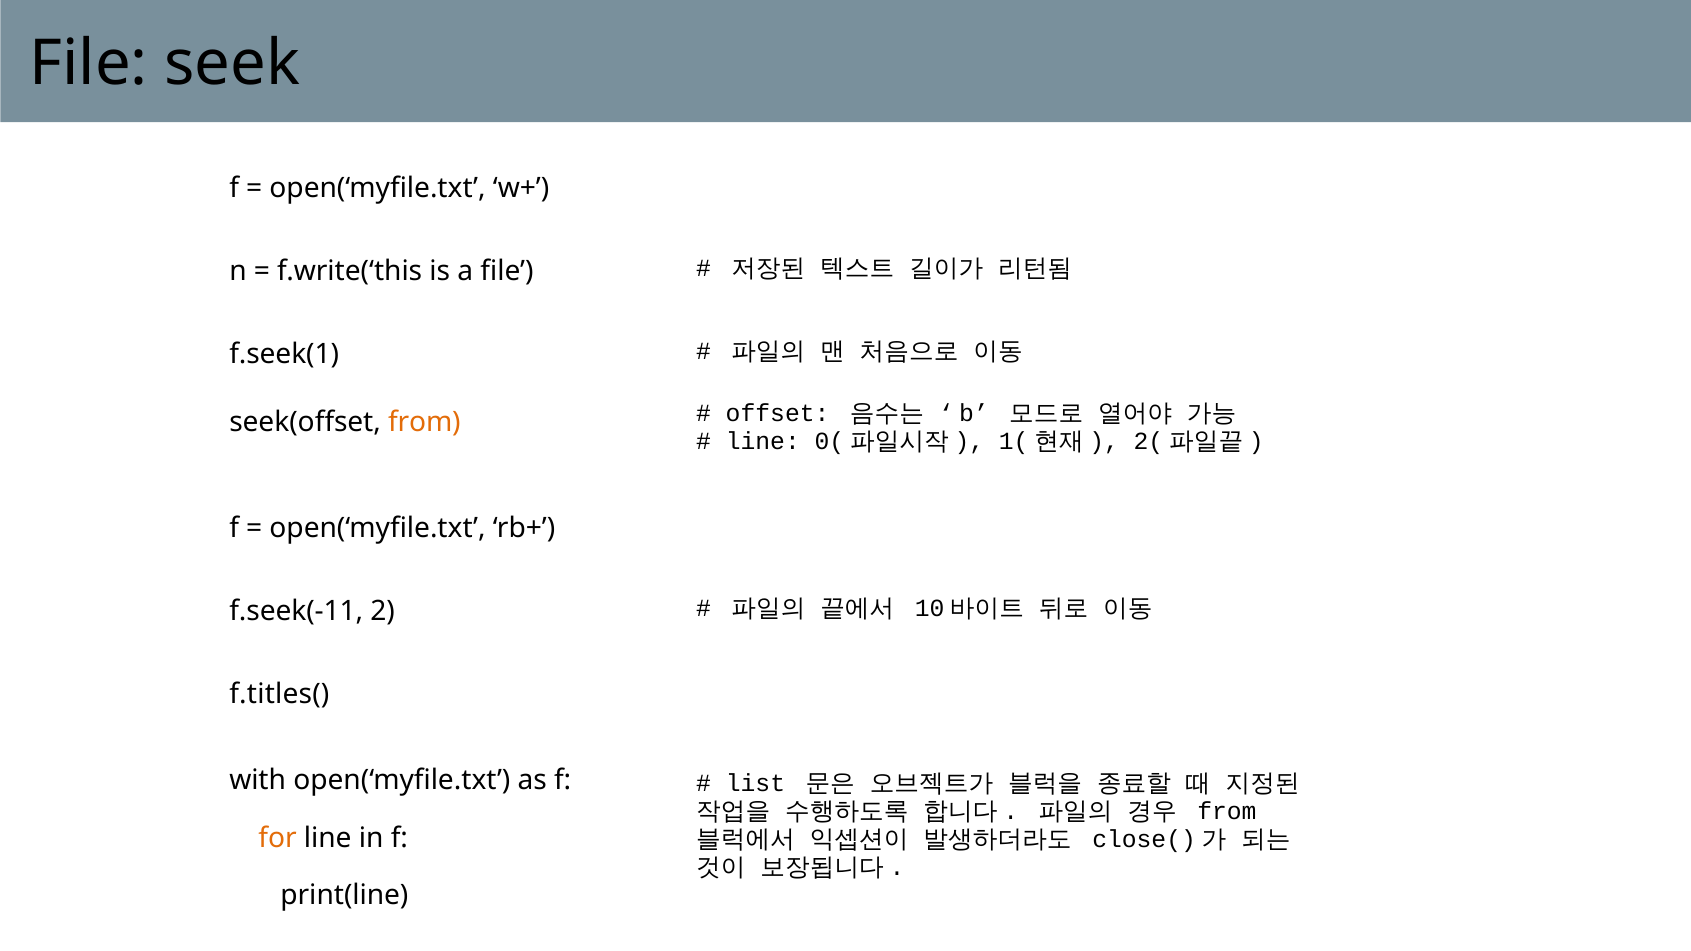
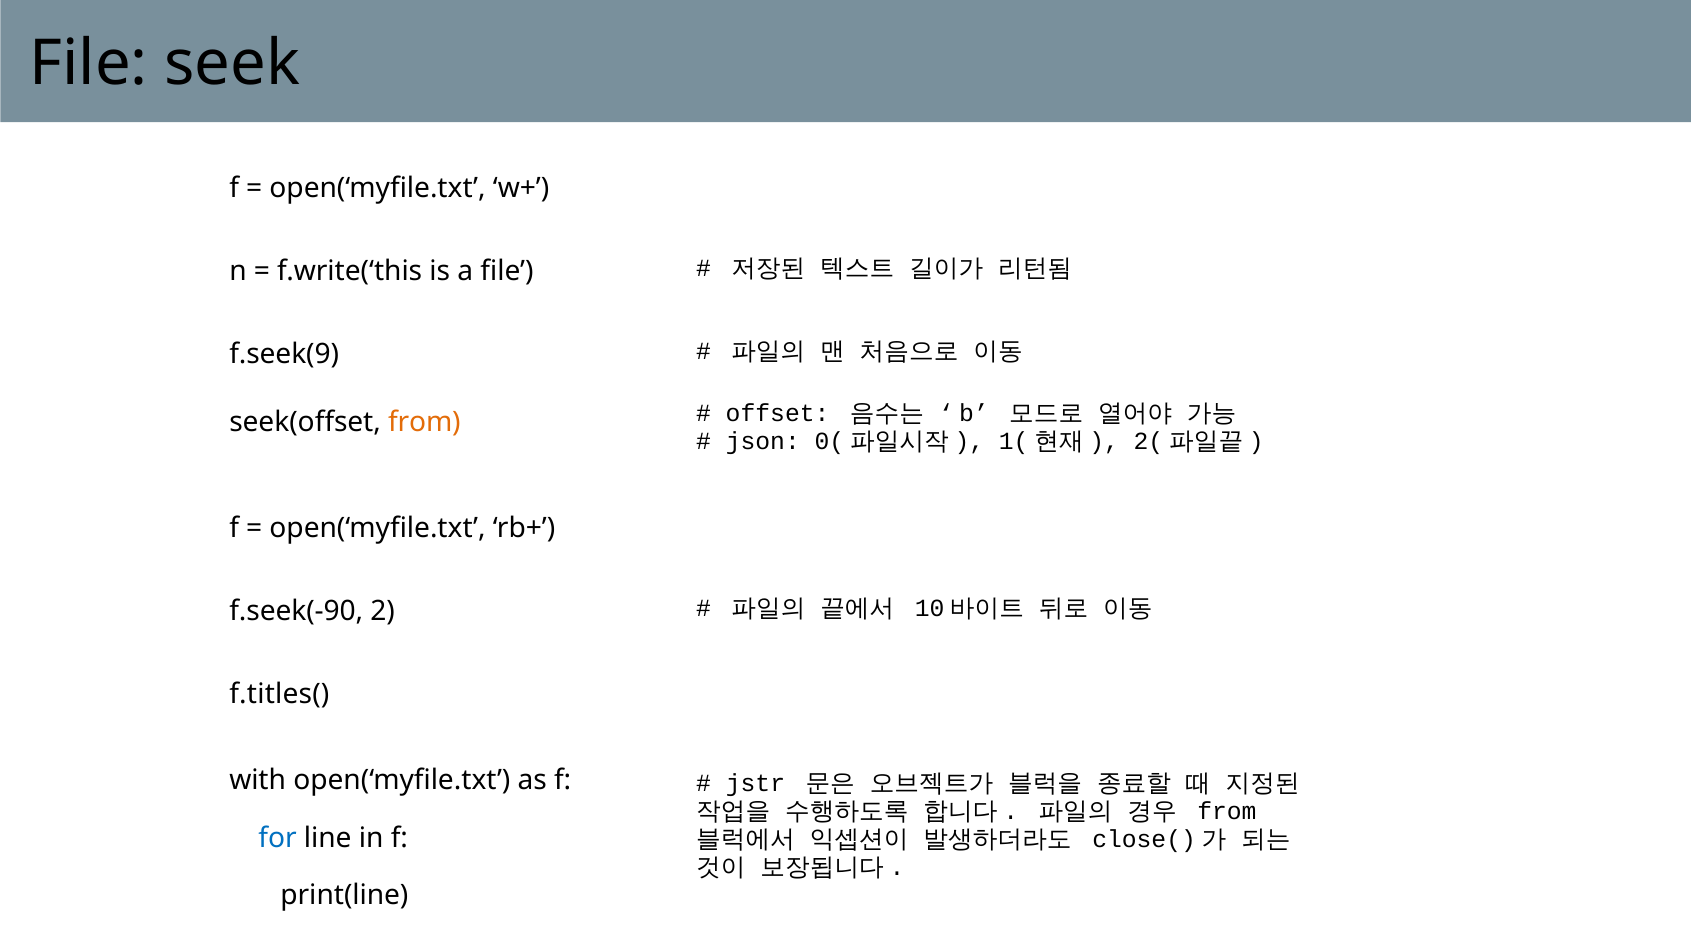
f.seek(1: f.seek(1 -> f.seek(9 (284, 355)
line: line -> json (763, 441)
f.seek(-11: f.seek(-11 -> f.seek(-90 (296, 611)
list: list -> jstr (755, 784)
for colour: orange -> blue (278, 838)
